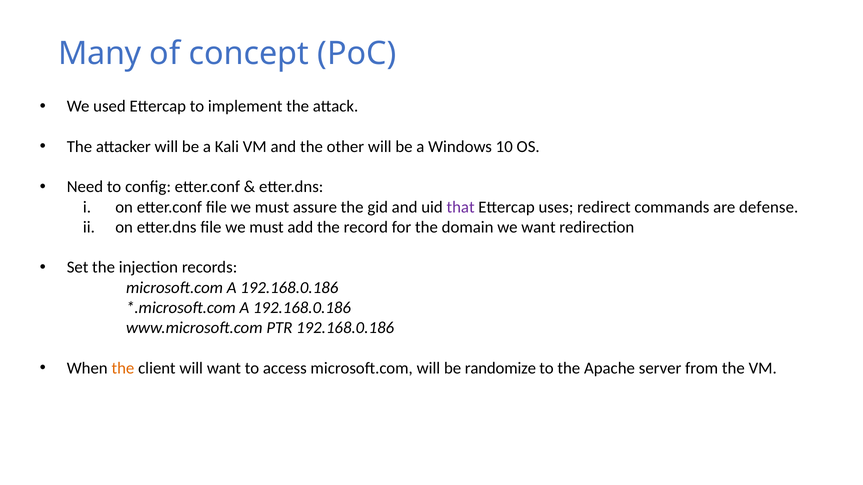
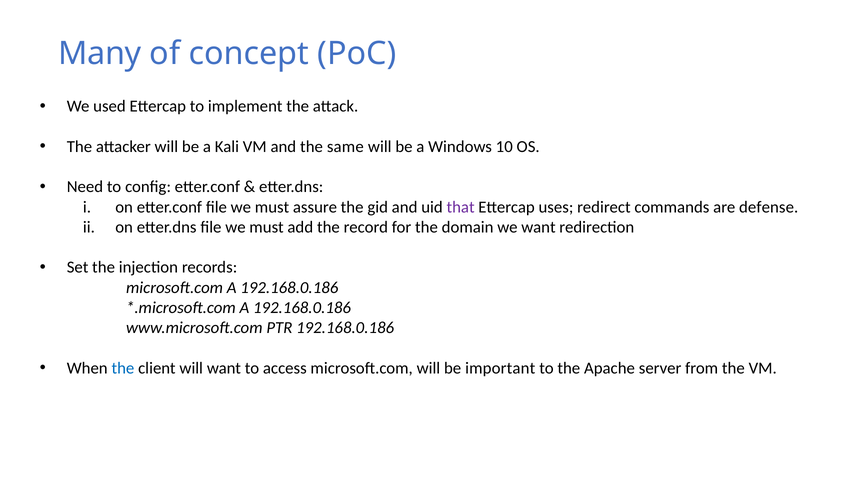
other: other -> same (345, 147)
the colour: orange -> blue (123, 368)
randomize: randomize -> important (500, 368)
